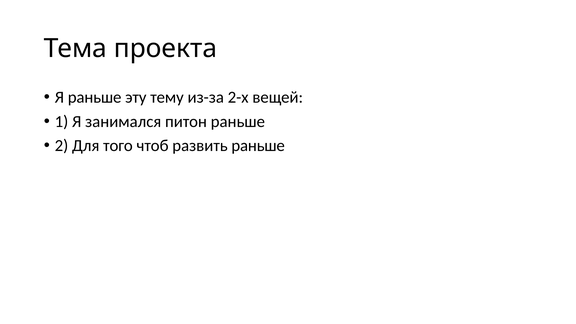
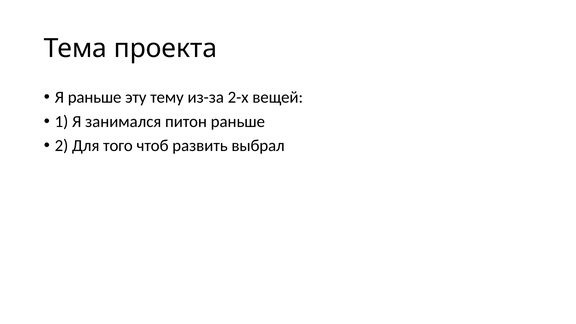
развить раньше: раньше -> выбрал (258, 146)
